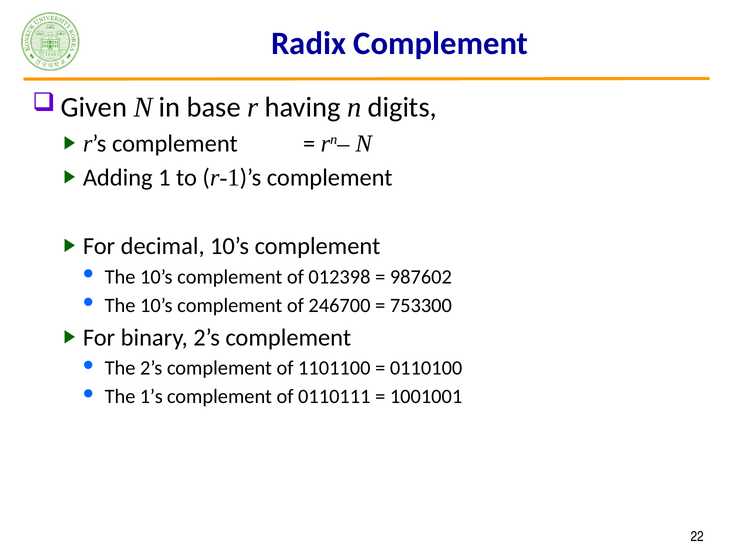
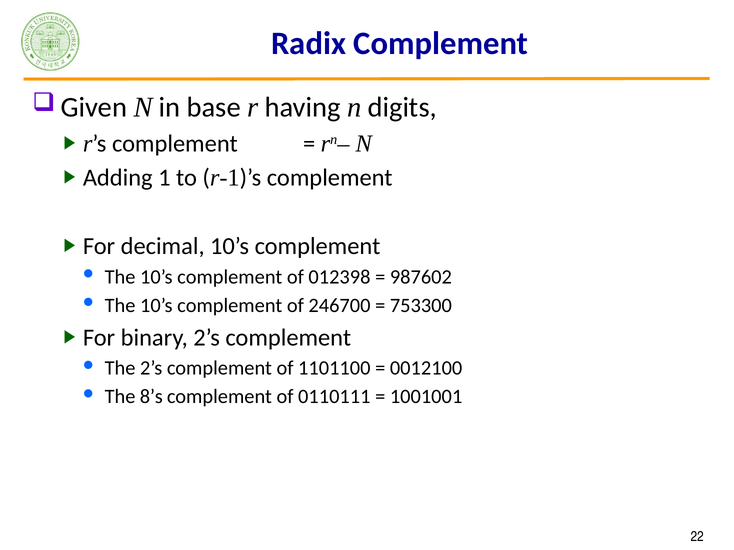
0110100: 0110100 -> 0012100 (426, 369)
1’s: 1’s -> 8’s (151, 397)
